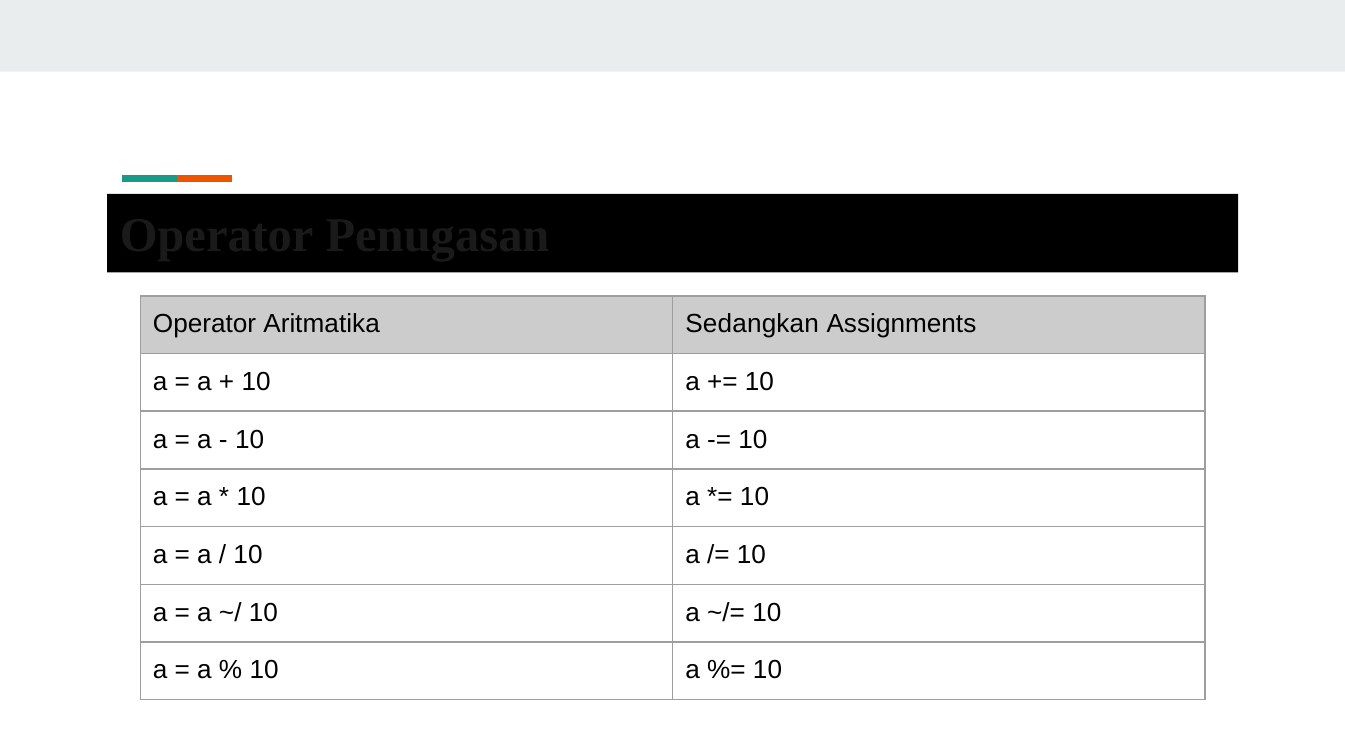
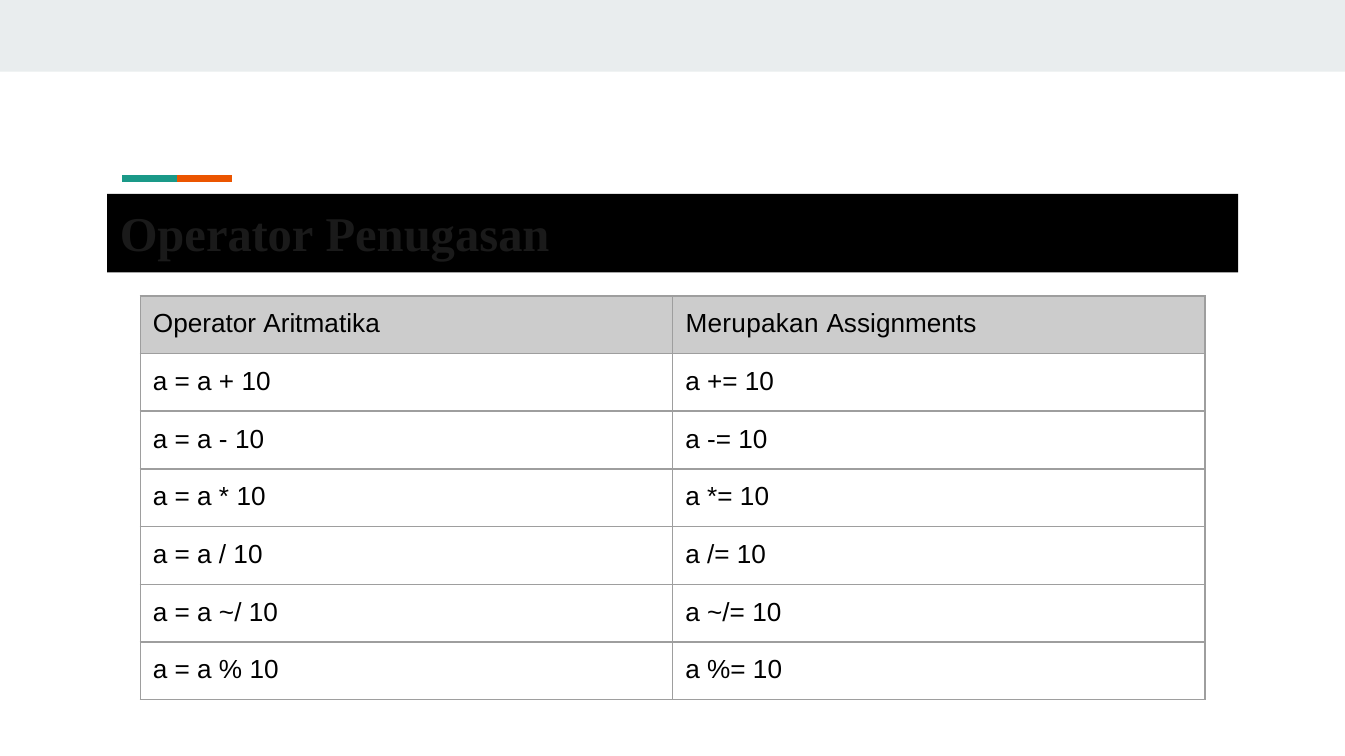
Sedangkan: Sedangkan -> Merupakan (752, 324)
